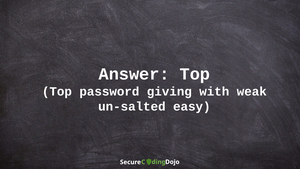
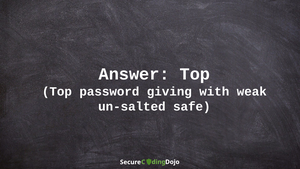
easy: easy -> safe (192, 106)
